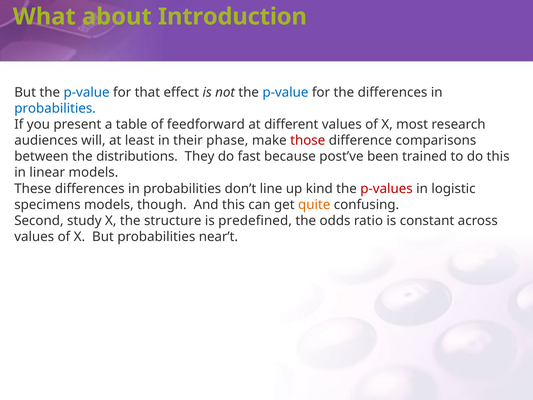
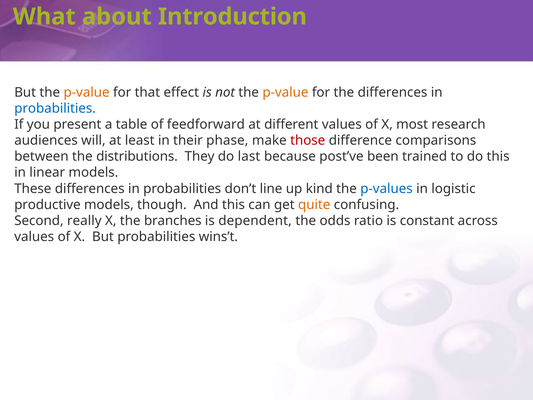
p-value colour: blue -> orange (87, 92)
p-value colour: blue -> orange (285, 92)
fast: fast -> last (249, 157)
p-values colour: red -> blue (386, 189)
specimens: specimens -> productive (47, 205)
study: study -> really (84, 221)
structure: structure -> branches (173, 221)
predefined: predefined -> dependent (255, 221)
near’t: near’t -> wins’t (218, 237)
